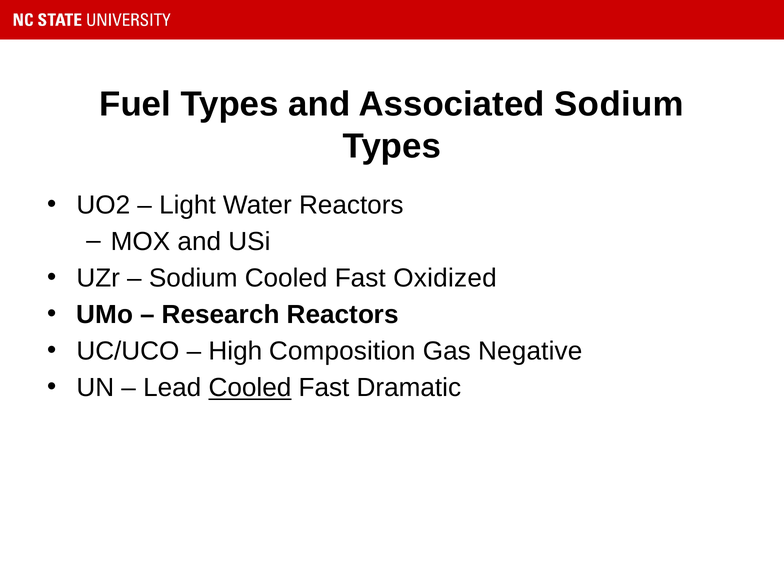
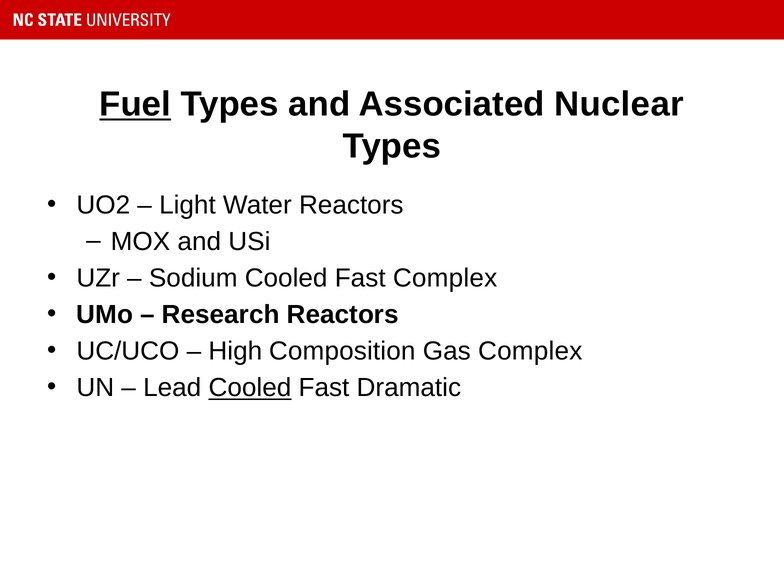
Fuel underline: none -> present (135, 104)
Associated Sodium: Sodium -> Nuclear (619, 104)
Fast Oxidized: Oxidized -> Complex (445, 278)
Gas Negative: Negative -> Complex (530, 351)
